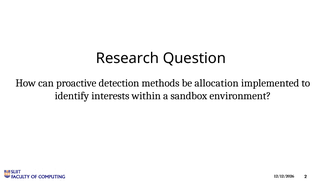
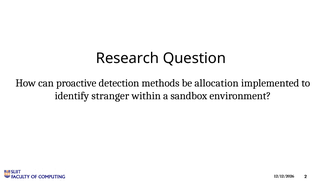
interests: interests -> stranger (110, 96)
